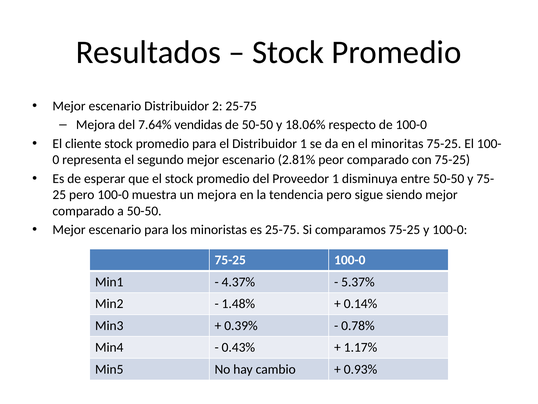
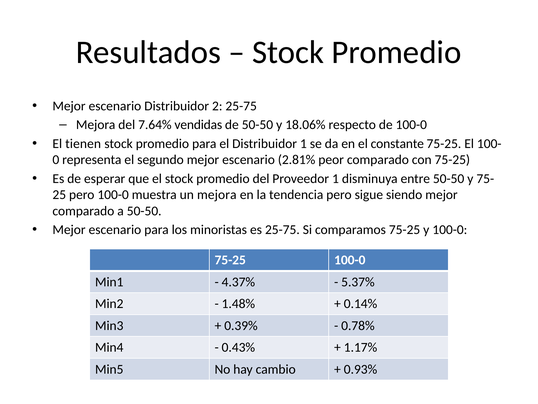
cliente: cliente -> tienen (83, 144)
minoritas: minoritas -> constante (397, 144)
